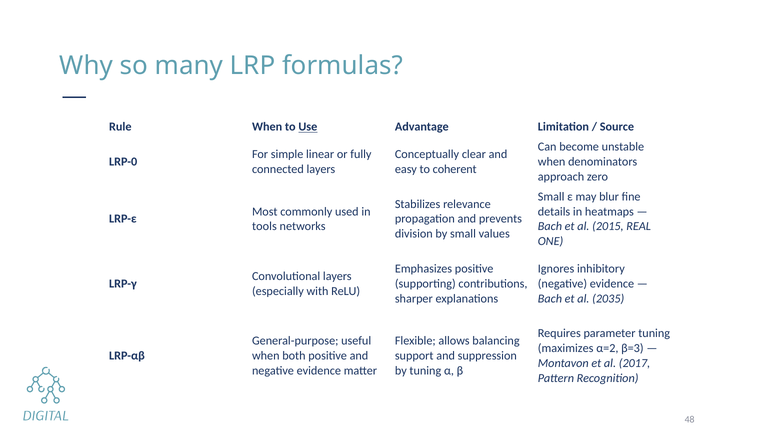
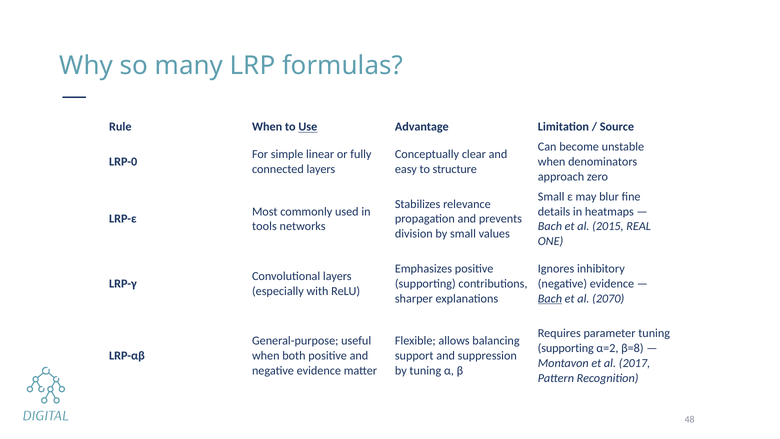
coherent: coherent -> structure (455, 169)
Bach underline: none -> present (550, 298)
2035: 2035 -> 2070 (608, 298)
maximizes: maximizes -> supporting (566, 348)
β=3: β=3 -> β=8 (632, 348)
